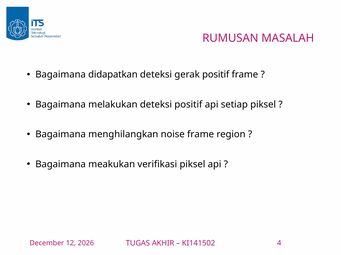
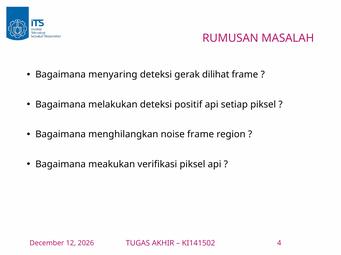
didapatkan: didapatkan -> menyaring (113, 75)
gerak positif: positif -> dilihat (216, 75)
